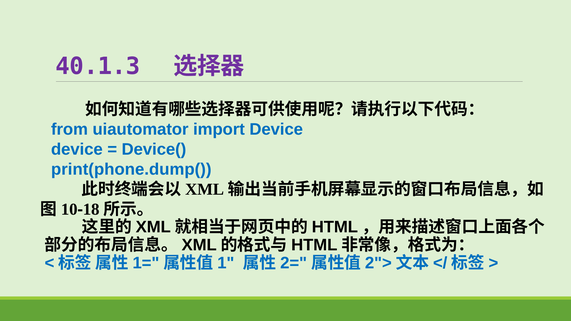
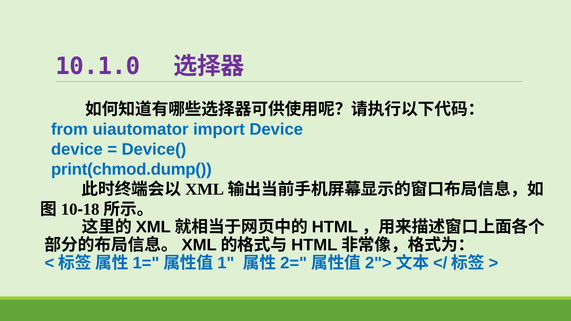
40.1.3: 40.1.3 -> 10.1.0 (98, 67)
print(phone.dump(: print(phone.dump( -> print(chmod.dump( (131, 170)
